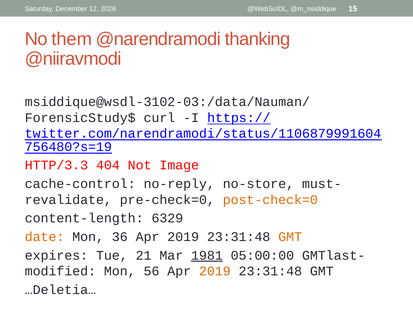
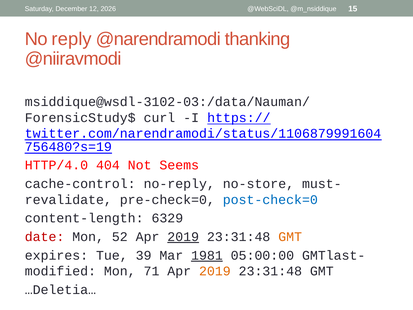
them: them -> reply (72, 39)
HTTP/3.3: HTTP/3.3 -> HTTP/4.0 (56, 165)
Image: Image -> Seems (179, 165)
post-check=0 colour: orange -> blue (270, 200)
date colour: orange -> red (45, 237)
36: 36 -> 52 (120, 237)
2019 underline: none -> present (183, 237)
21: 21 -> 39 (144, 255)
56: 56 -> 71 (152, 271)
